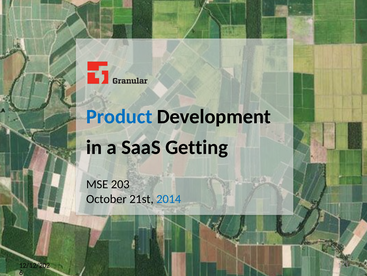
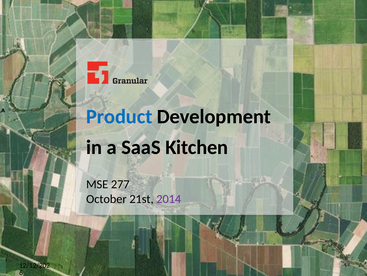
Getting: Getting -> Kitchen (197, 147)
203: 203 -> 277 (120, 184)
2014 colour: blue -> purple (169, 199)
